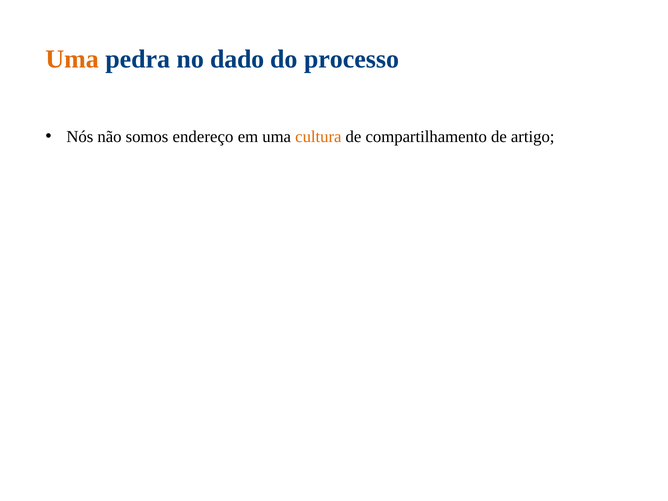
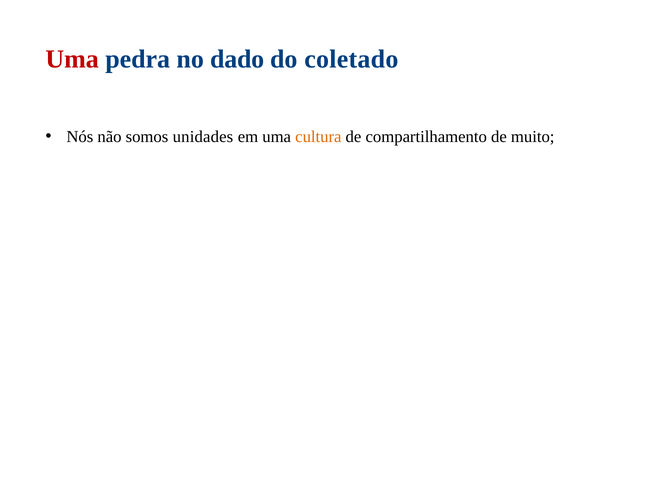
Uma colour: orange -> red (72, 59)
processo: processo -> coletado (351, 59)
endereço: endereço -> unidades (203, 137)
artigo: artigo -> muito (533, 137)
